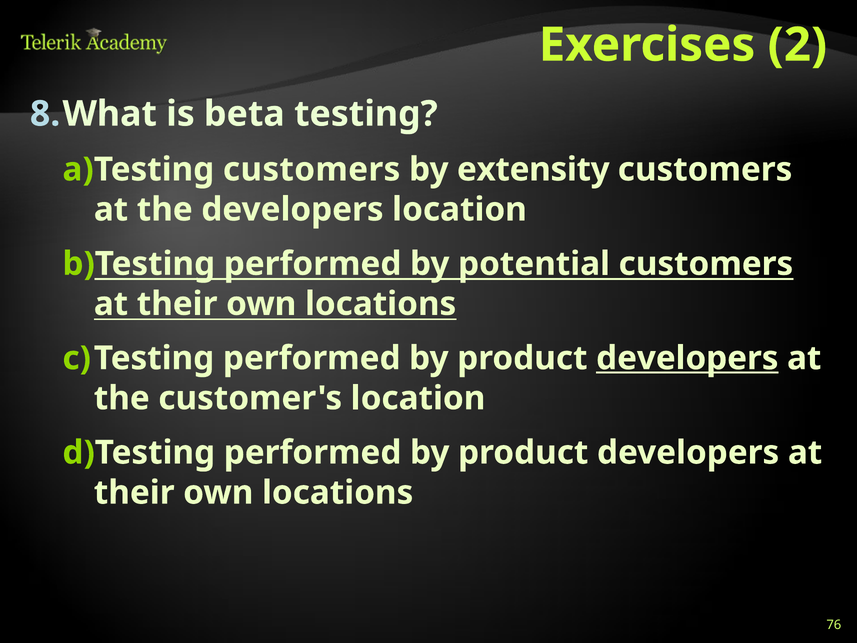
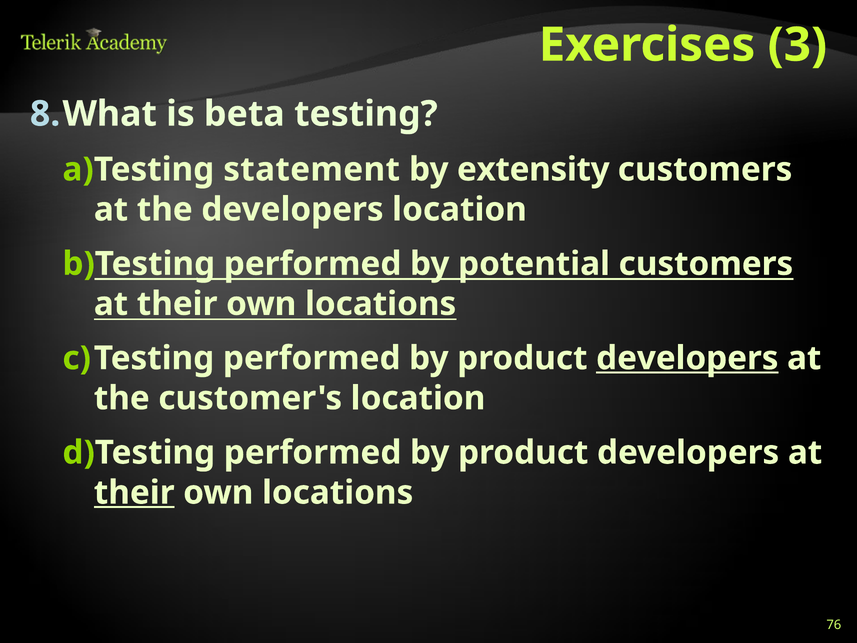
2: 2 -> 3 (797, 45)
customers: customers -> statement (312, 169)
their underline: none -> present (134, 492)
